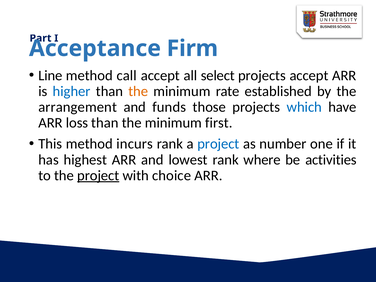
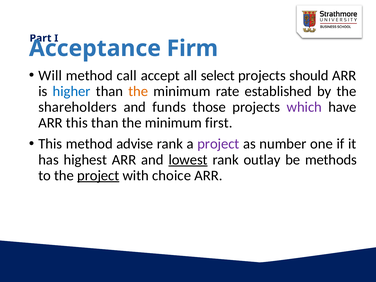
Line: Line -> Will (50, 75)
projects accept: accept -> should (309, 75)
arrangement: arrangement -> shareholders (78, 107)
which colour: blue -> purple (304, 107)
ARR loss: loss -> this (77, 123)
incurs: incurs -> advise (135, 144)
project colour: blue -> purple (218, 144)
lowest underline: none -> present (188, 160)
where: where -> outlay (262, 160)
activities: activities -> methods (331, 160)
